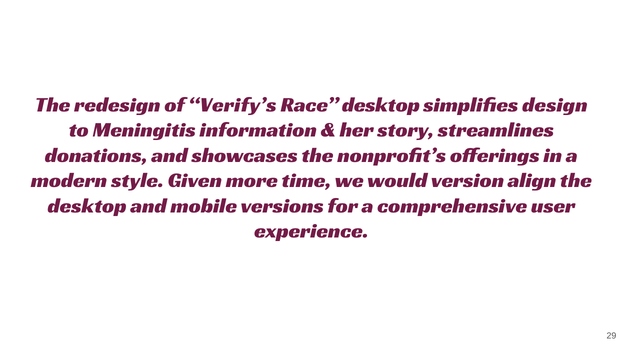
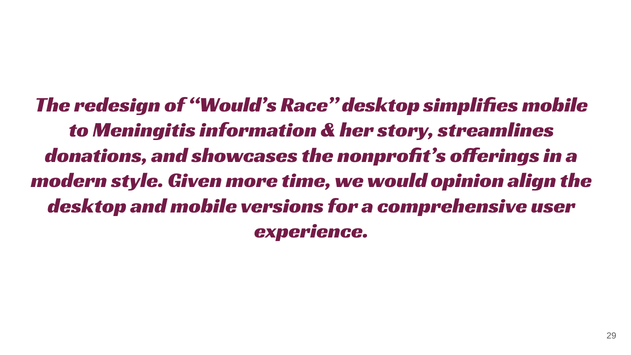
Verify’s: Verify’s -> Would’s (233, 105)
simplifies design: design -> mobile (555, 105)
version: version -> opinion (468, 180)
